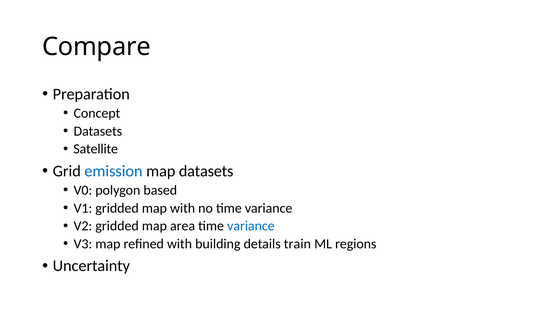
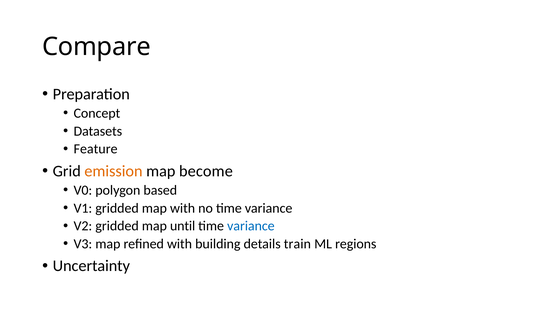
Satellite: Satellite -> Feature (96, 149)
emission colour: blue -> orange (113, 171)
map datasets: datasets -> become (206, 171)
area: area -> until (183, 226)
